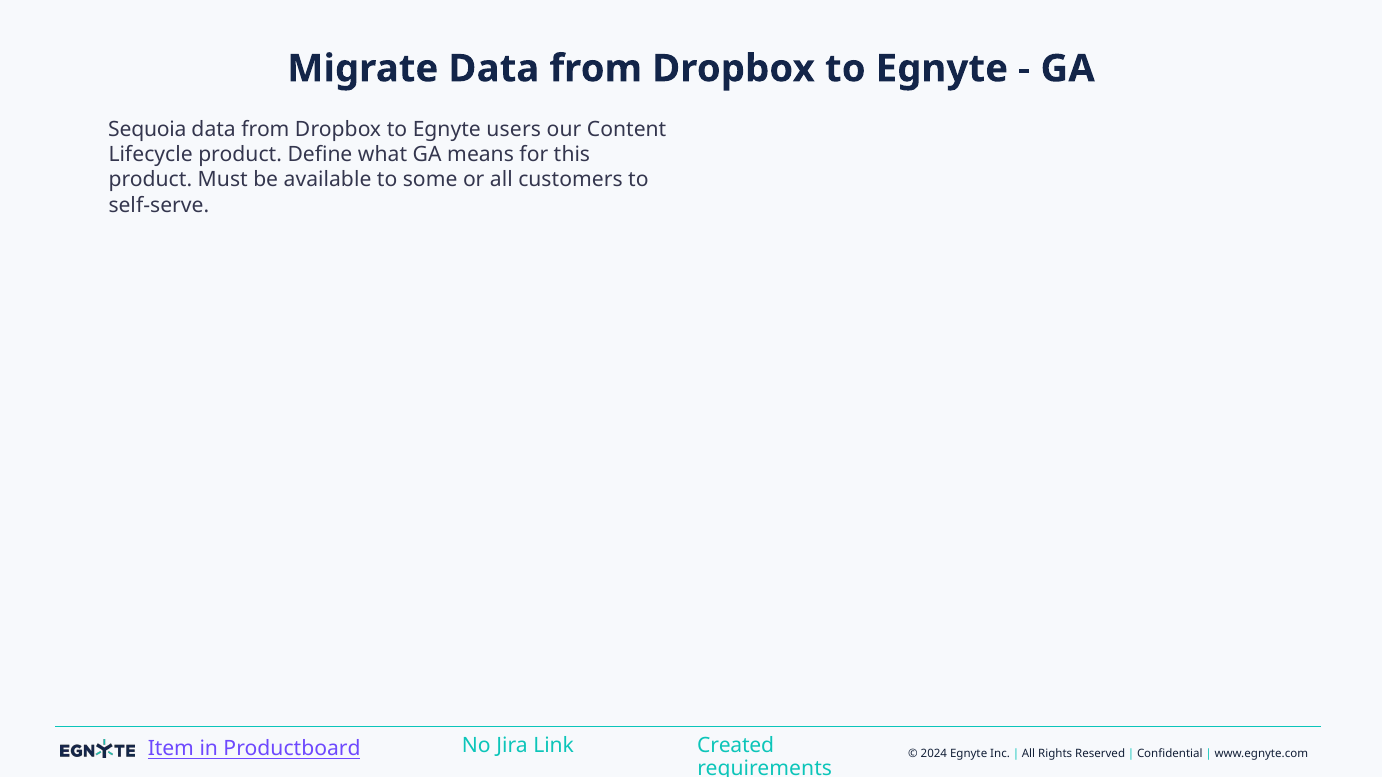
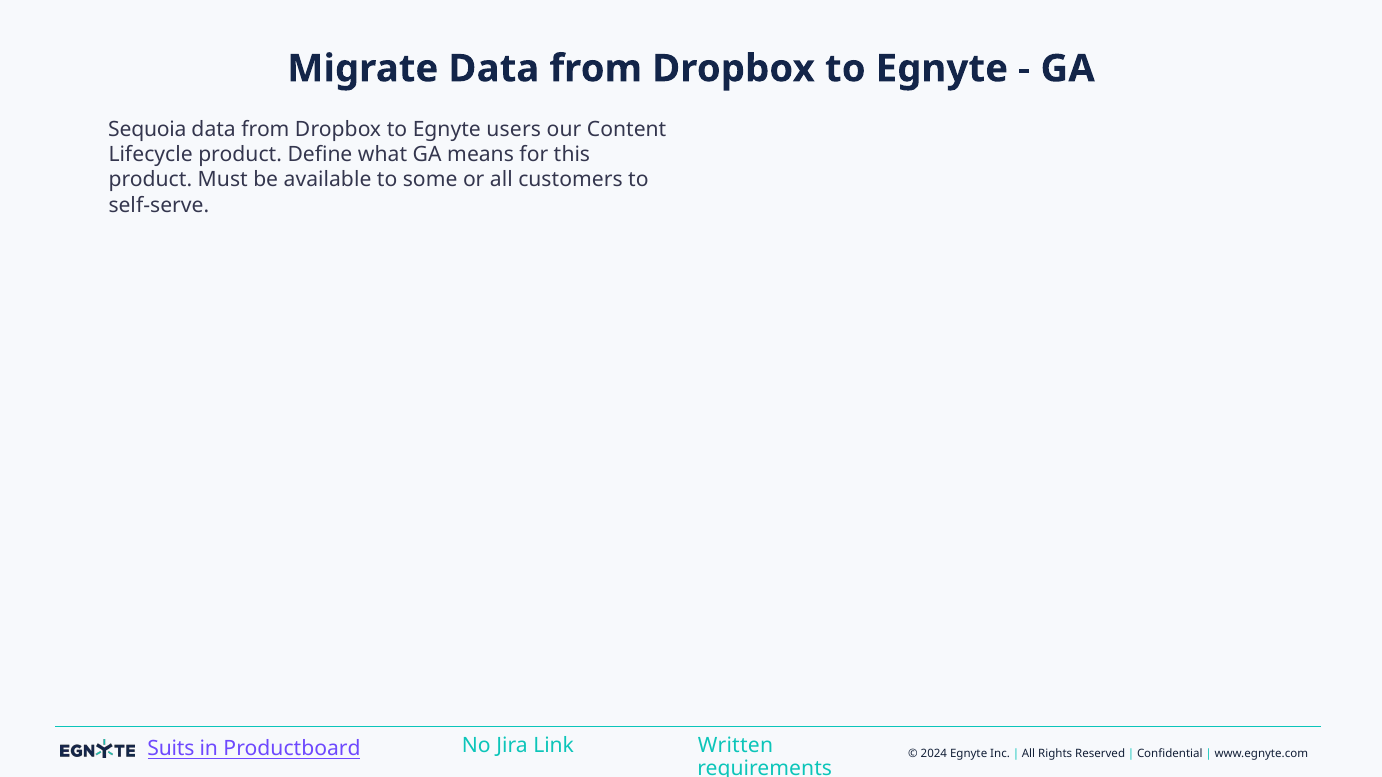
Item: Item -> Suits (171, 749)
Created: Created -> Written (735, 746)
